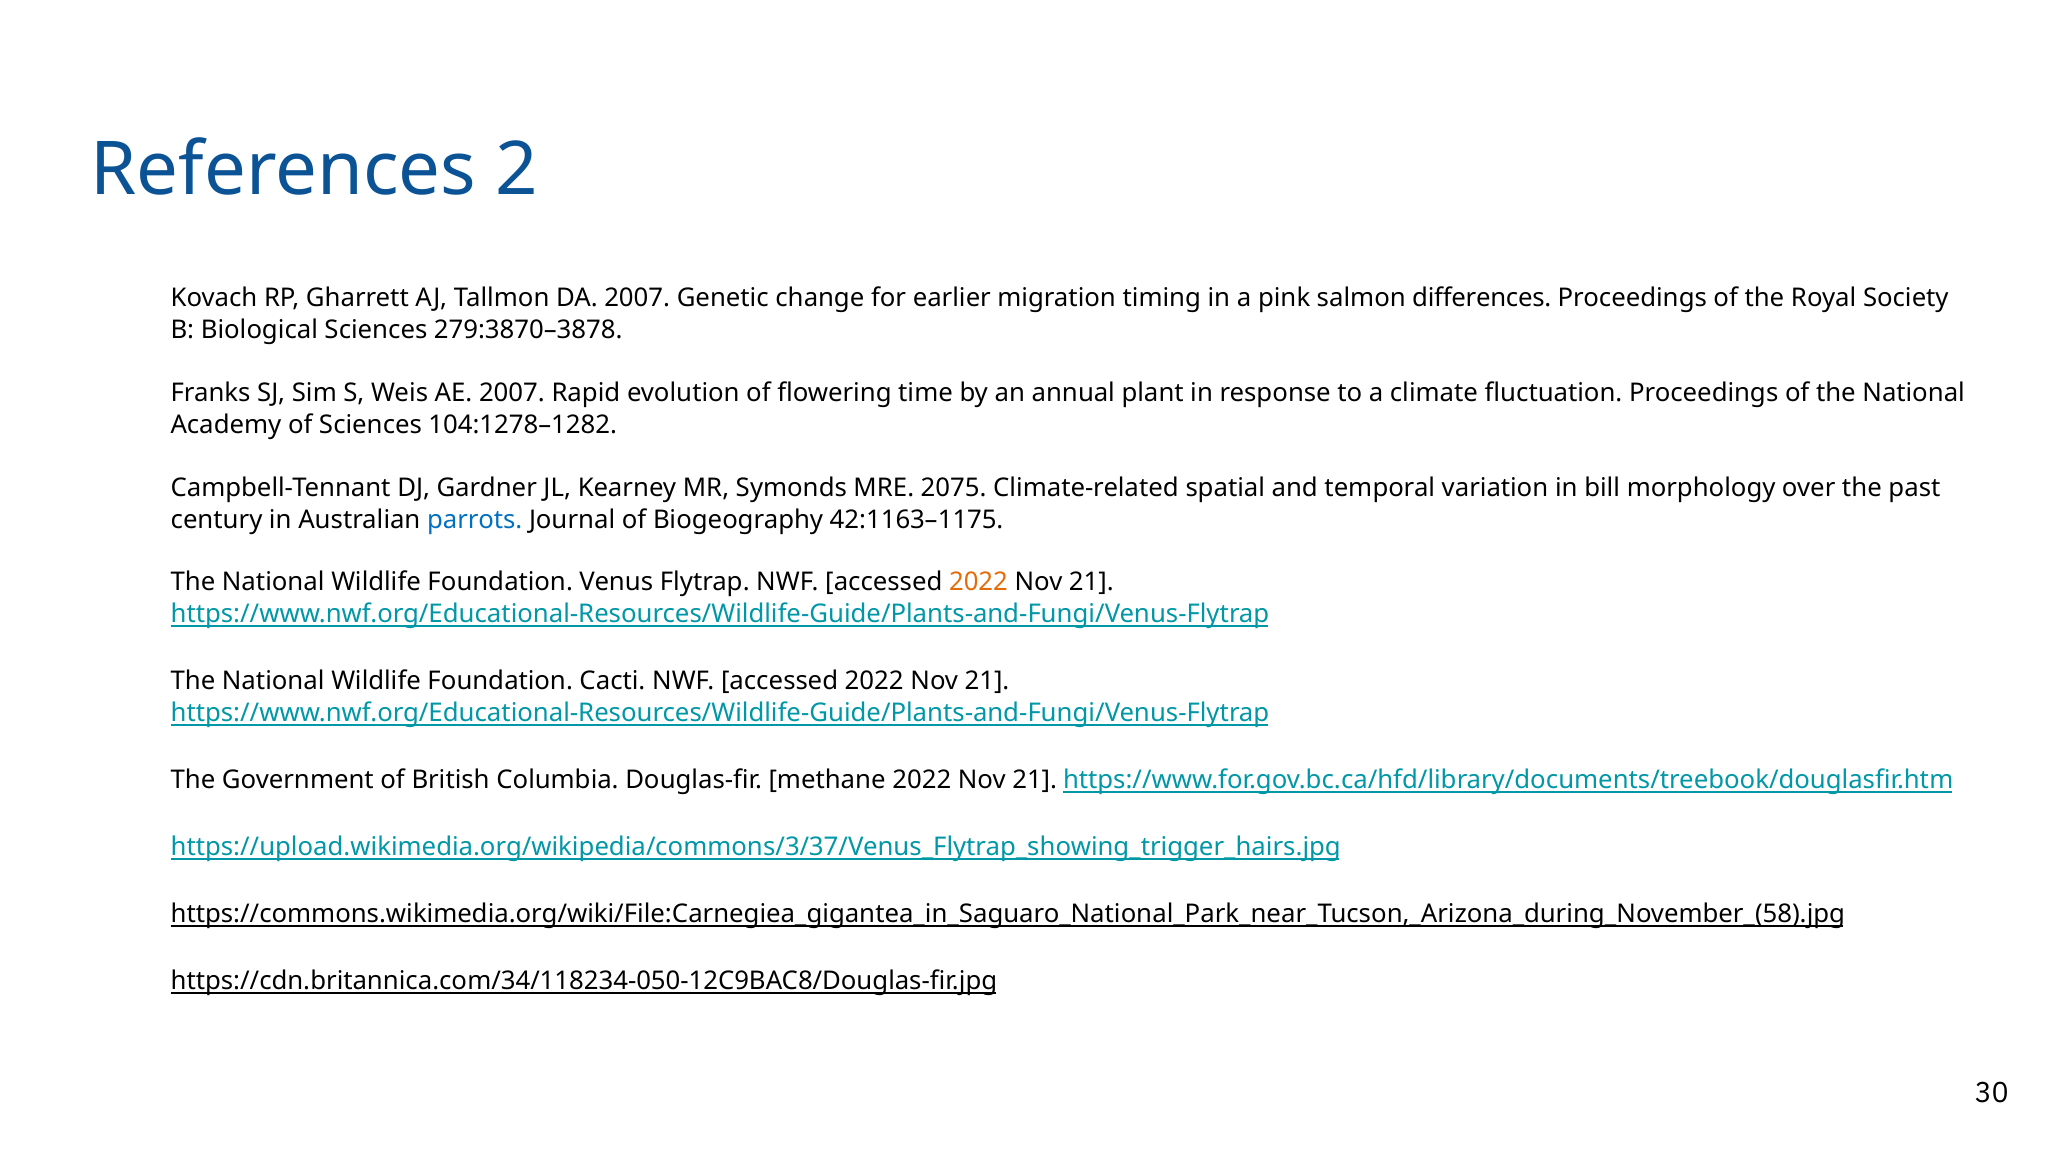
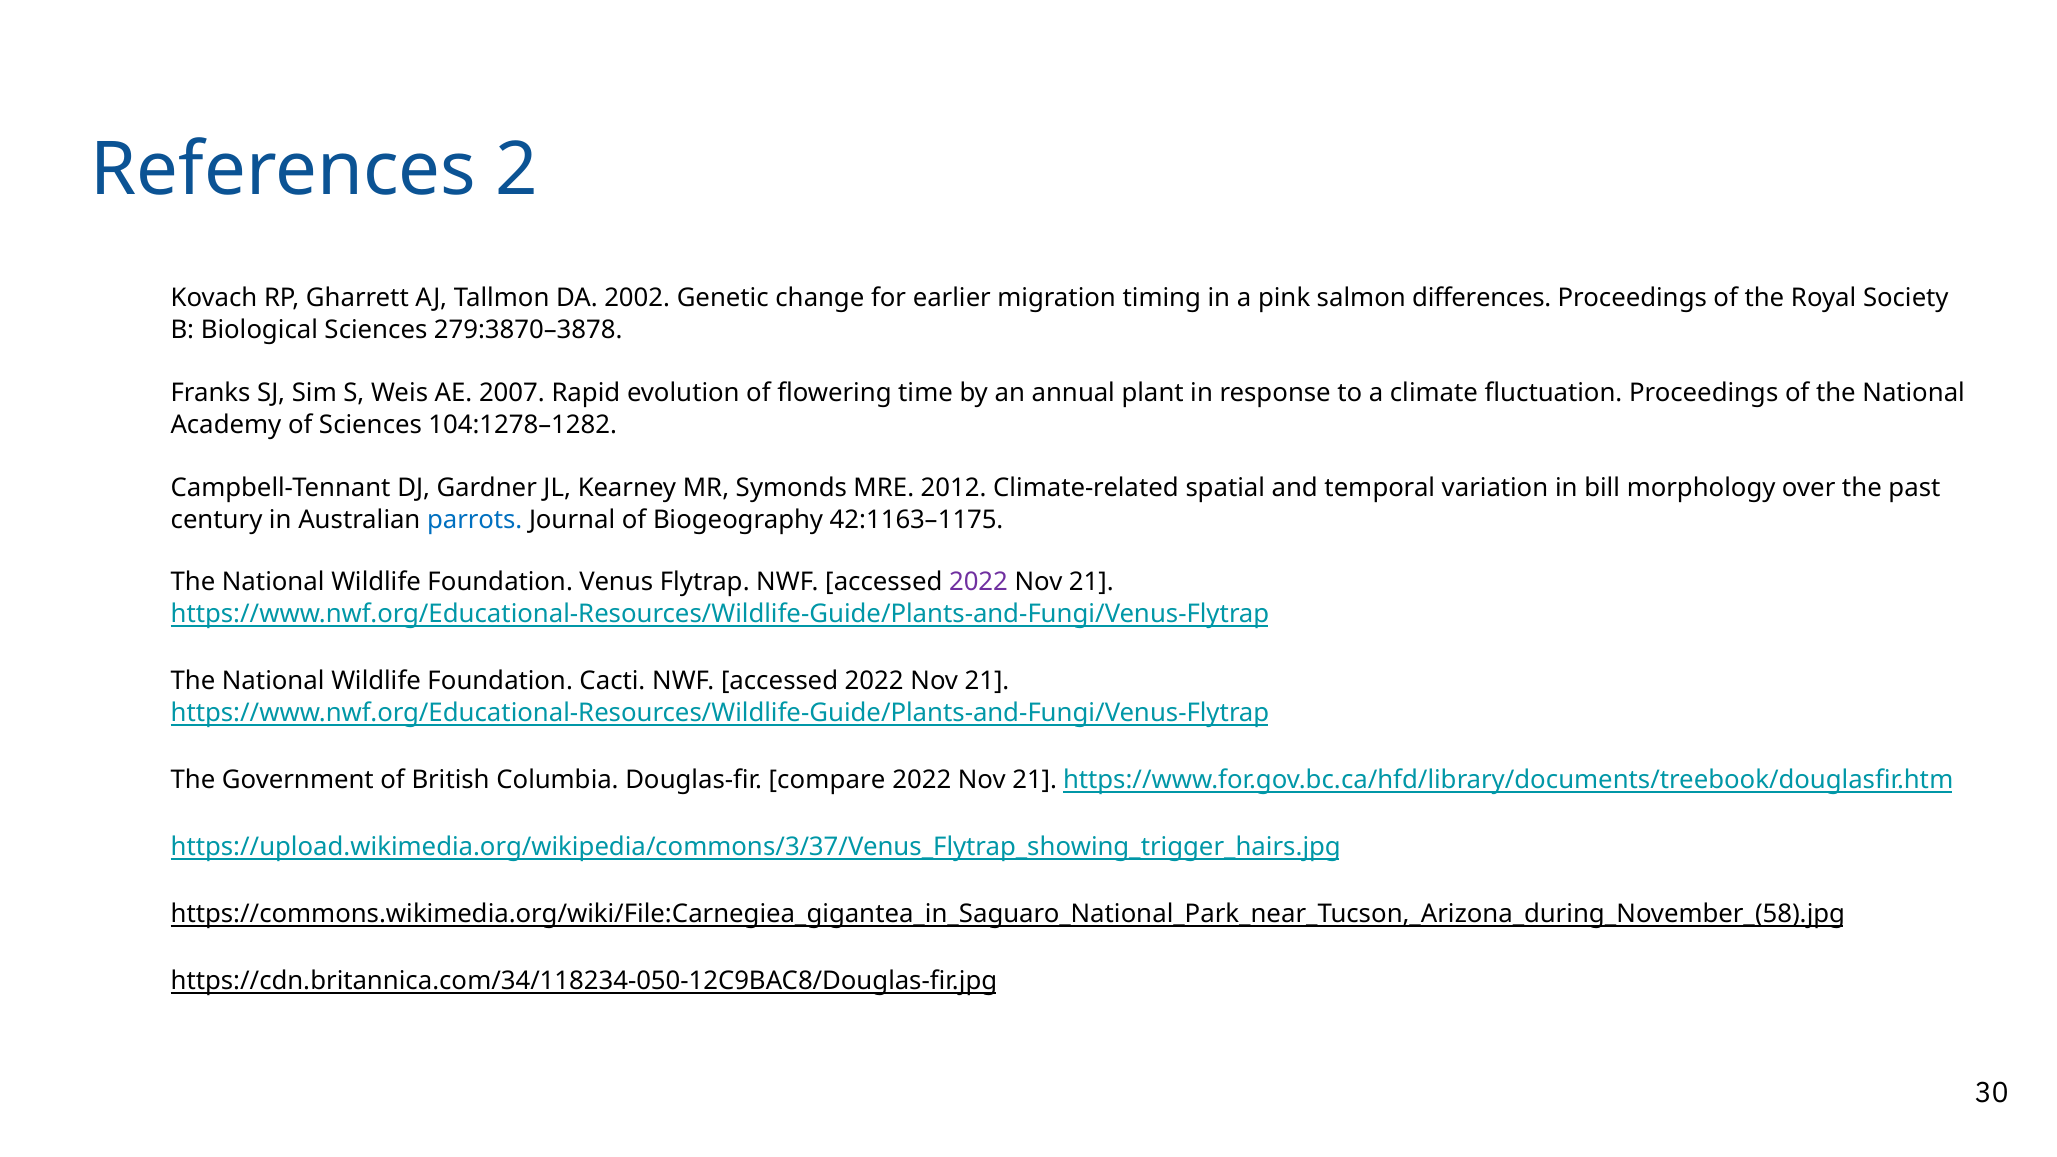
DA 2007: 2007 -> 2002 (637, 298)
2075: 2075 -> 2012 (954, 488)
2022 colour: orange -> purple (978, 582)
methane: methane -> compare (827, 780)
